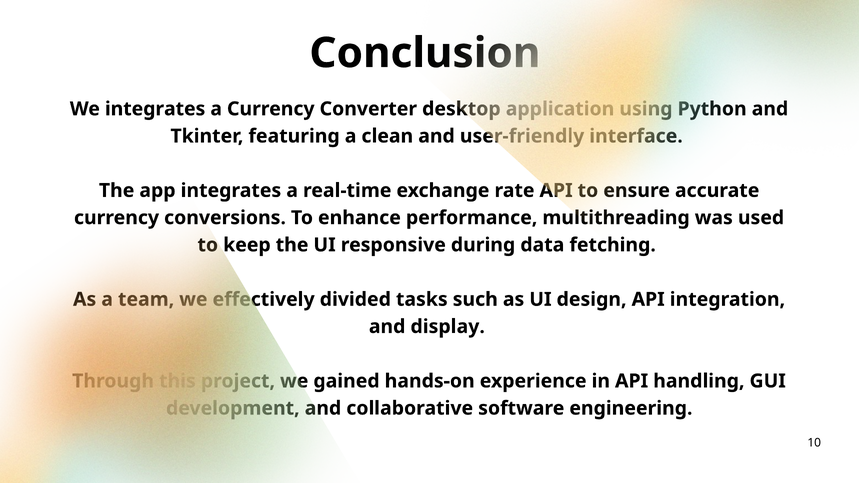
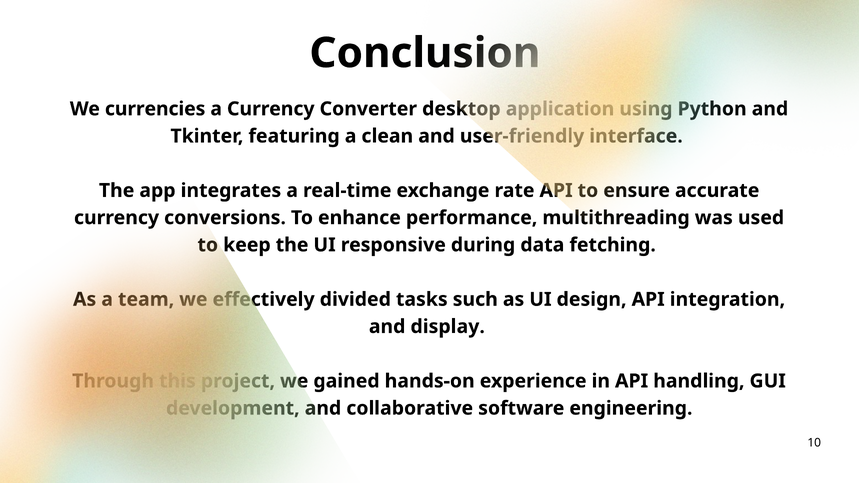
We integrates: integrates -> currencies (155, 109)
